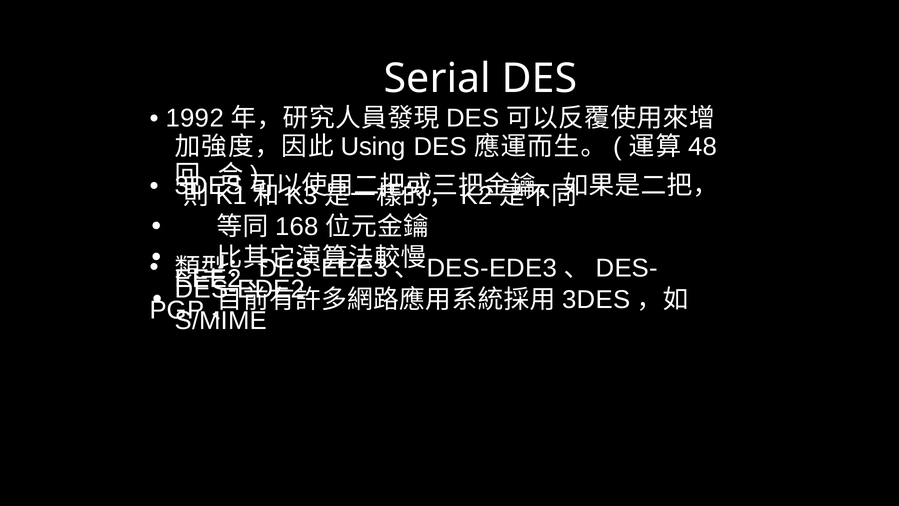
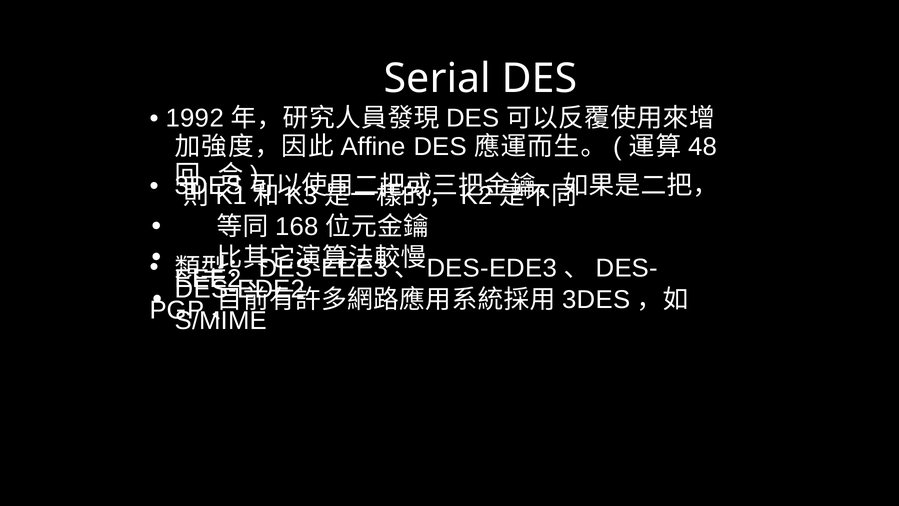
Using: Using -> Affine (373, 147)
